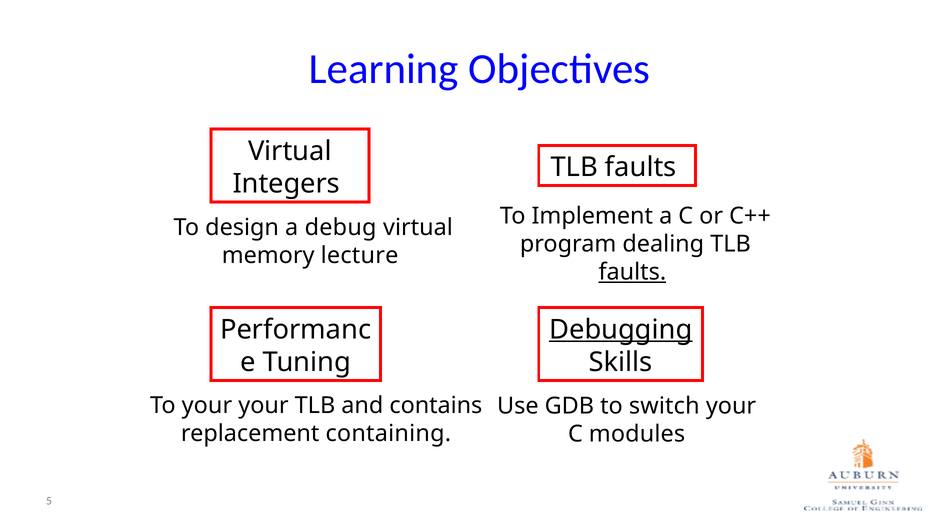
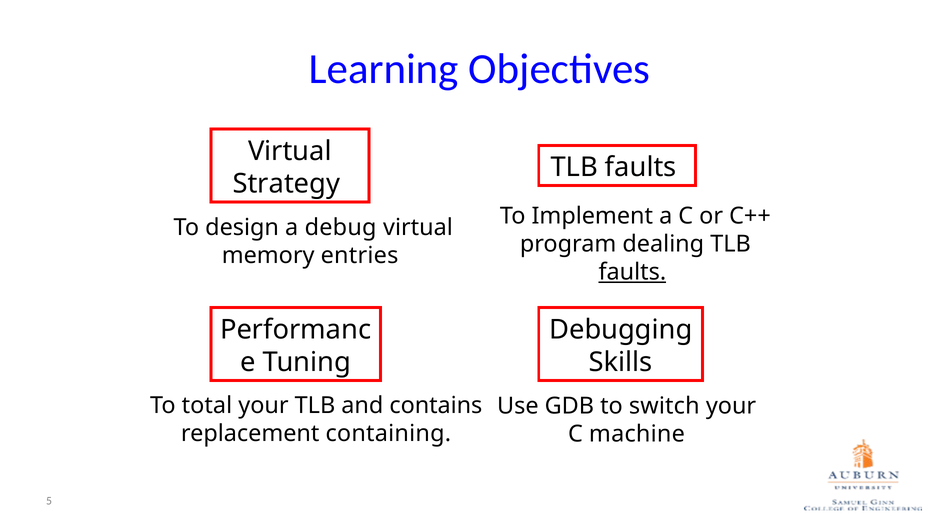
Integers: Integers -> Strategy (286, 184)
lecture: lecture -> entries (360, 256)
Debugging underline: present -> none (621, 330)
To your: your -> total (207, 406)
modules: modules -> machine (637, 434)
